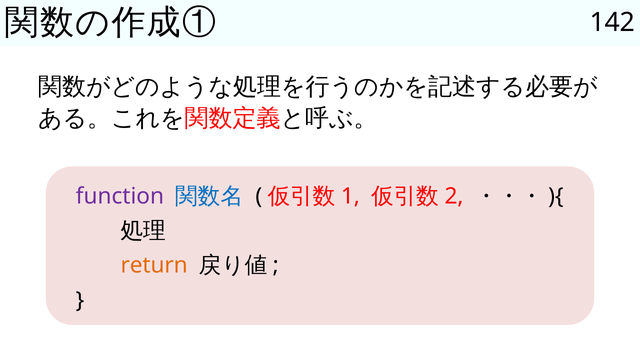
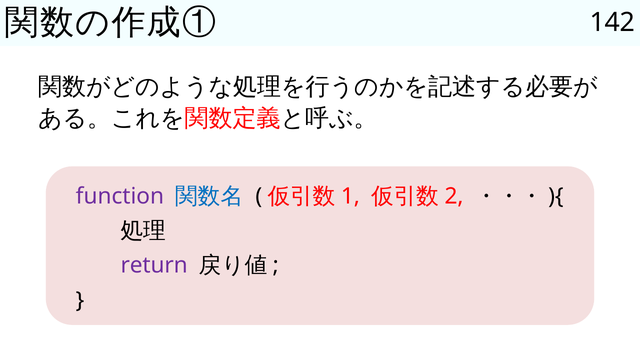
return colour: orange -> purple (154, 265)
